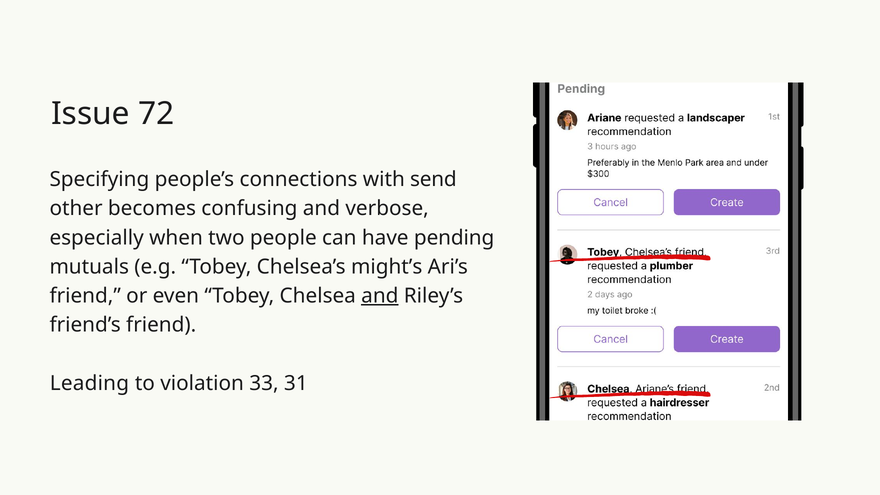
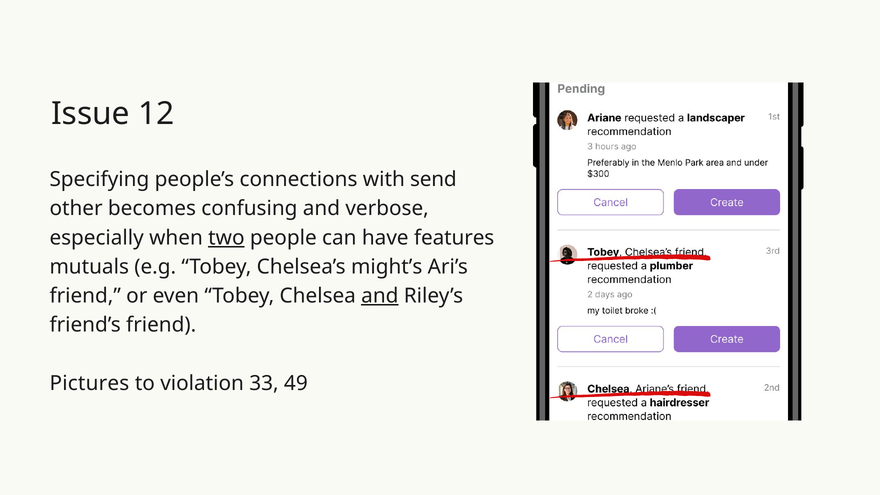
72: 72 -> 12 (156, 114)
two underline: none -> present (226, 238)
pending: pending -> features (454, 238)
Leading: Leading -> Pictures (89, 383)
31: 31 -> 49 (296, 383)
